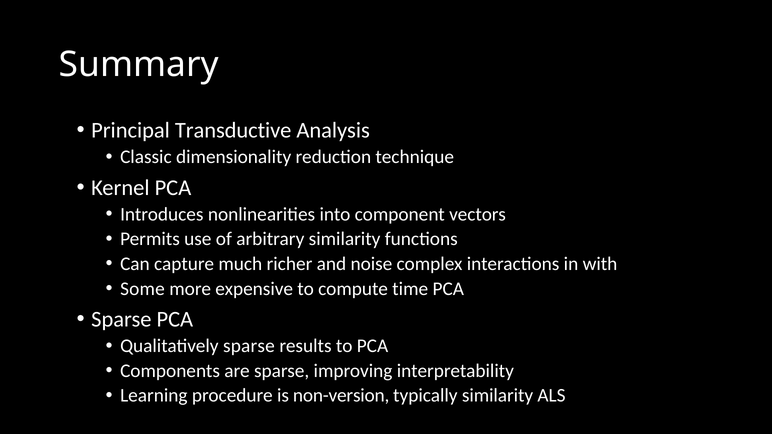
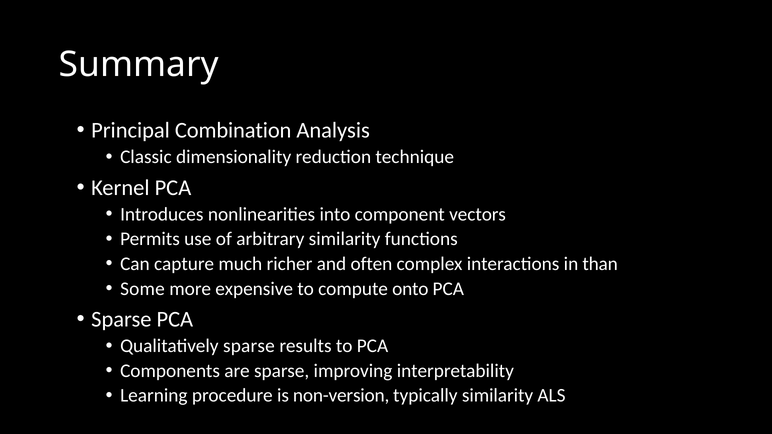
Transductive: Transductive -> Combination (233, 131)
noise: noise -> often (371, 264)
with: with -> than (600, 264)
time: time -> onto (410, 289)
